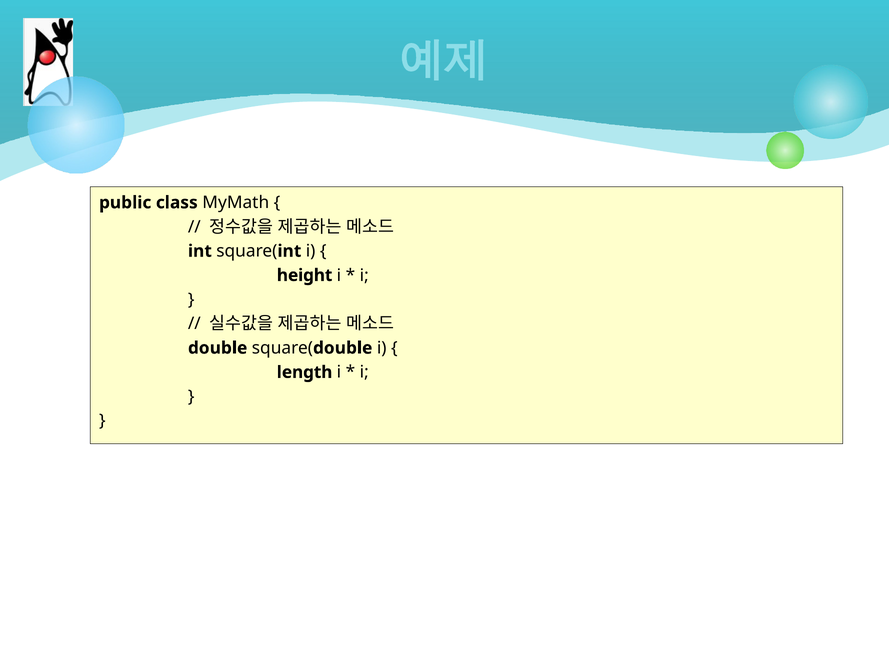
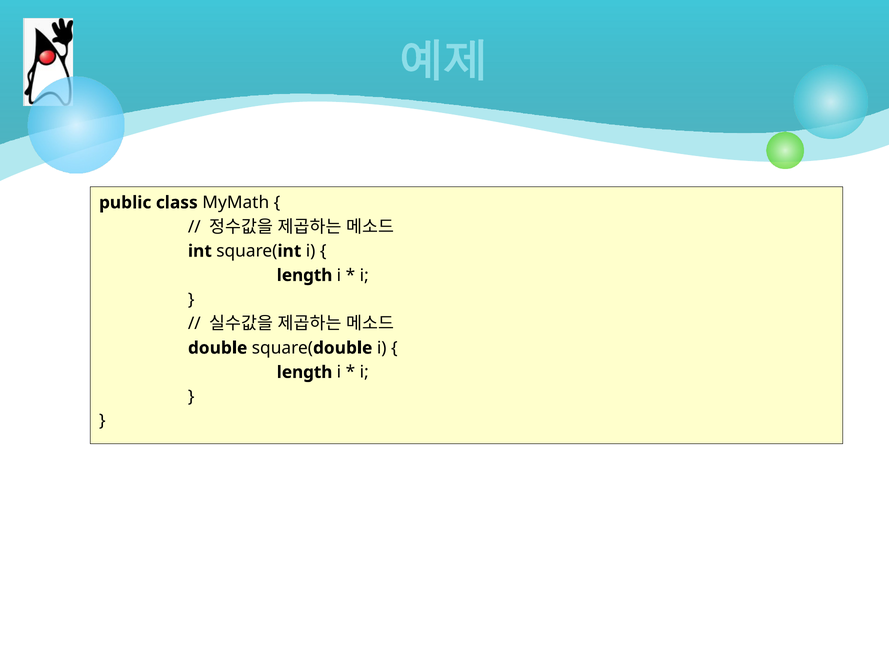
height: height -> length (305, 275)
